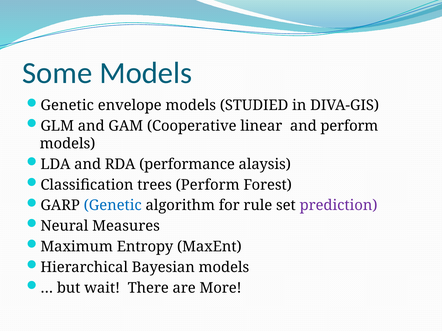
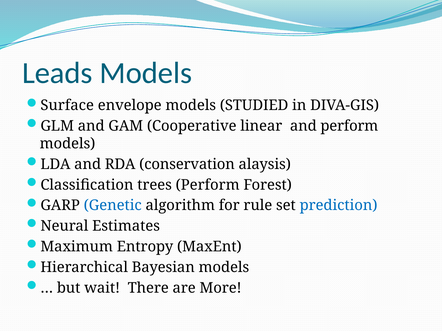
Some: Some -> Leads (57, 73)
Genetic: Genetic -> Surface (67, 106)
performance: performance -> conservation (187, 165)
prediction colour: purple -> blue (339, 206)
Measures: Measures -> Estimates (126, 226)
